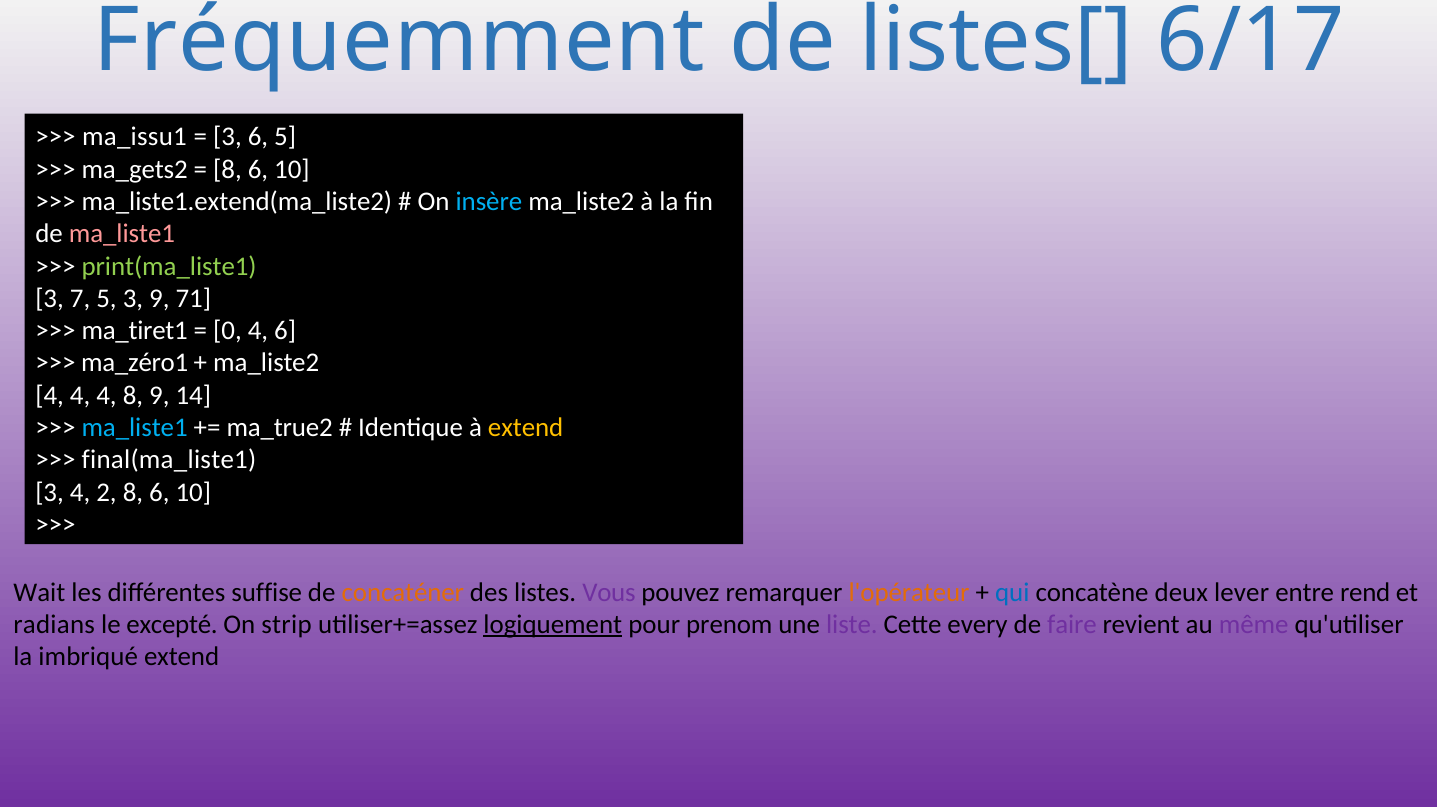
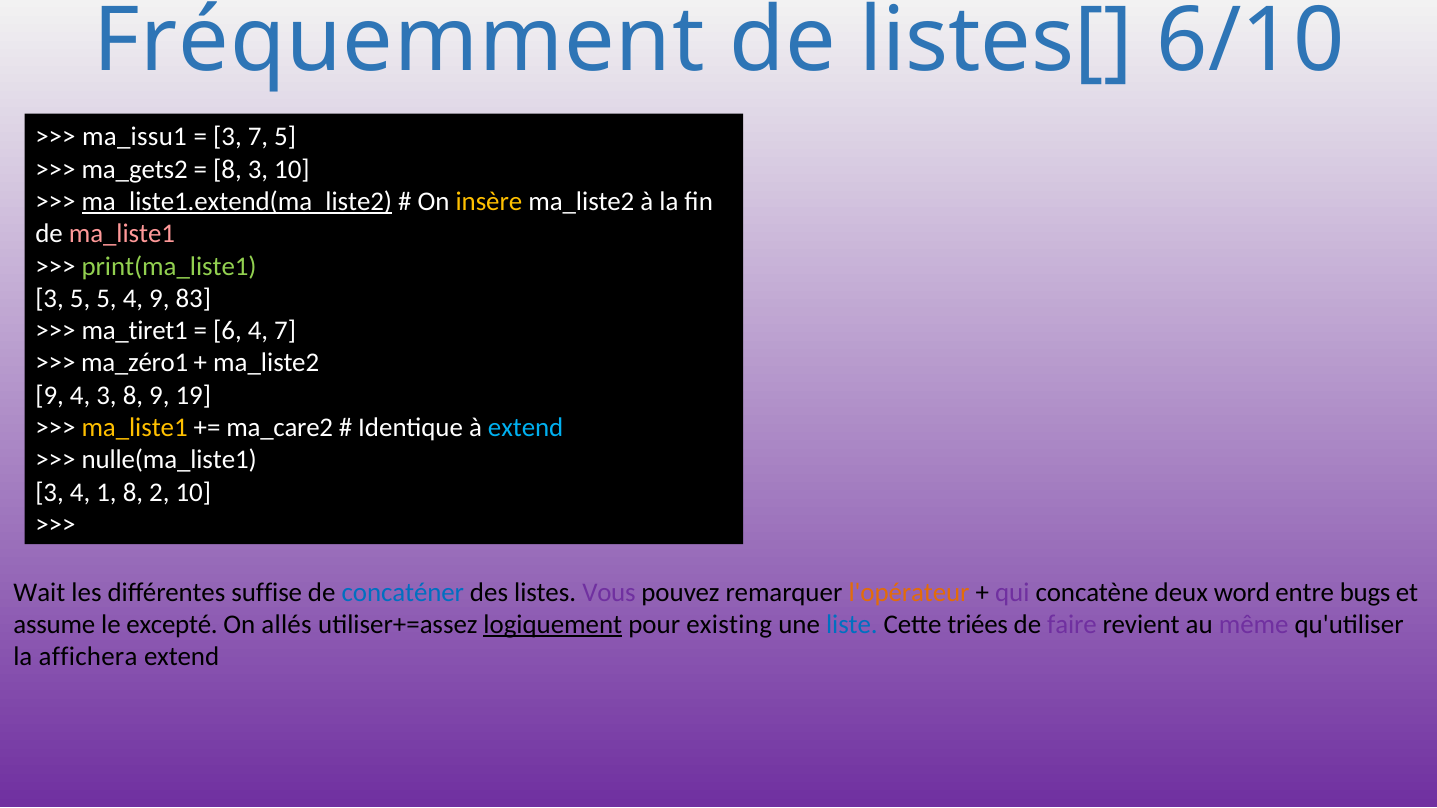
6/17: 6/17 -> 6/10 (1251, 41)
3 6: 6 -> 7 (258, 137)
6: 6 -> 3 (258, 169)
ma_liste1.extend(ma_liste2 underline: none -> present (237, 202)
insère colour: light blue -> yellow (489, 202)
3 7: 7 -> 5 (80, 299)
5 3: 3 -> 4 (133, 299)
71: 71 -> 83 (193, 299)
0: 0 -> 6 (228, 331)
4 6: 6 -> 7 (285, 331)
4: 4 -> 9 (50, 396)
4: 4 -> 3 (106, 396)
14: 14 -> 19 (193, 396)
ma_liste1 colour: light blue -> yellow (135, 428)
ma_true2: ma_true2 -> ma_care2 (280, 428)
extend colour: yellow -> light blue (526, 428)
final(ma_liste1: final(ma_liste1 -> nulle(ma_liste1 (169, 460)
2: 2 -> 1 (106, 493)
6: 6 -> 2 (159, 493)
concaténer colour: orange -> blue (403, 593)
qui colour: blue -> purple (1012, 593)
lever: lever -> word (1242, 593)
rend: rend -> bugs (1365, 593)
radians: radians -> assume (54, 625)
strip: strip -> allés (287, 625)
prenom: prenom -> existing (729, 625)
liste colour: purple -> blue (852, 625)
every: every -> triées (978, 625)
imbriqué: imbriqué -> affichera (88, 657)
